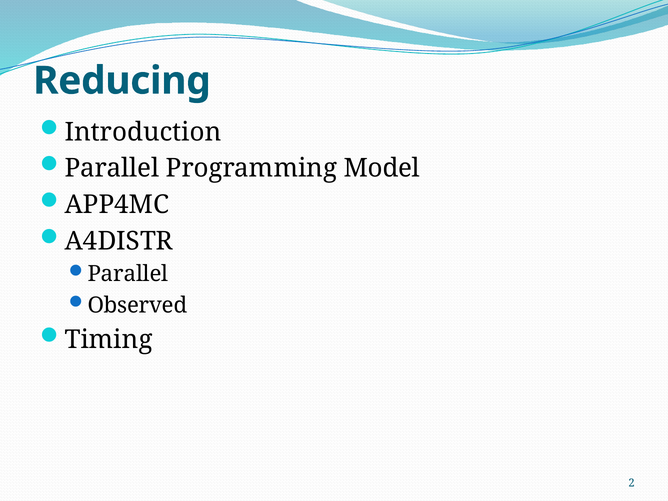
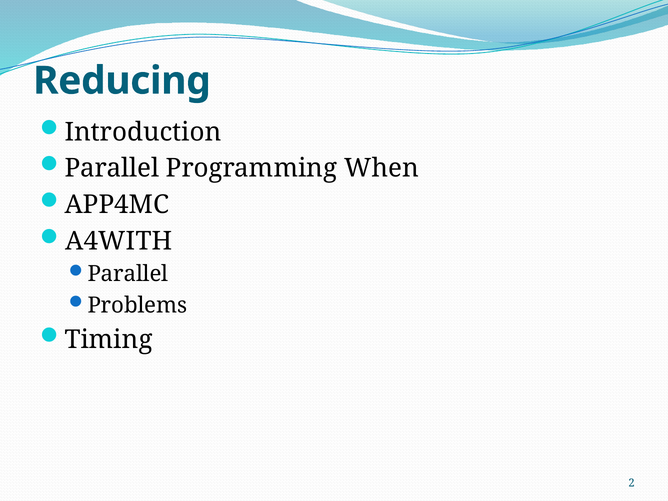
Model: Model -> When (382, 168)
A4DISTR: A4DISTR -> A4WITH (119, 241)
Observed: Observed -> Problems (137, 305)
